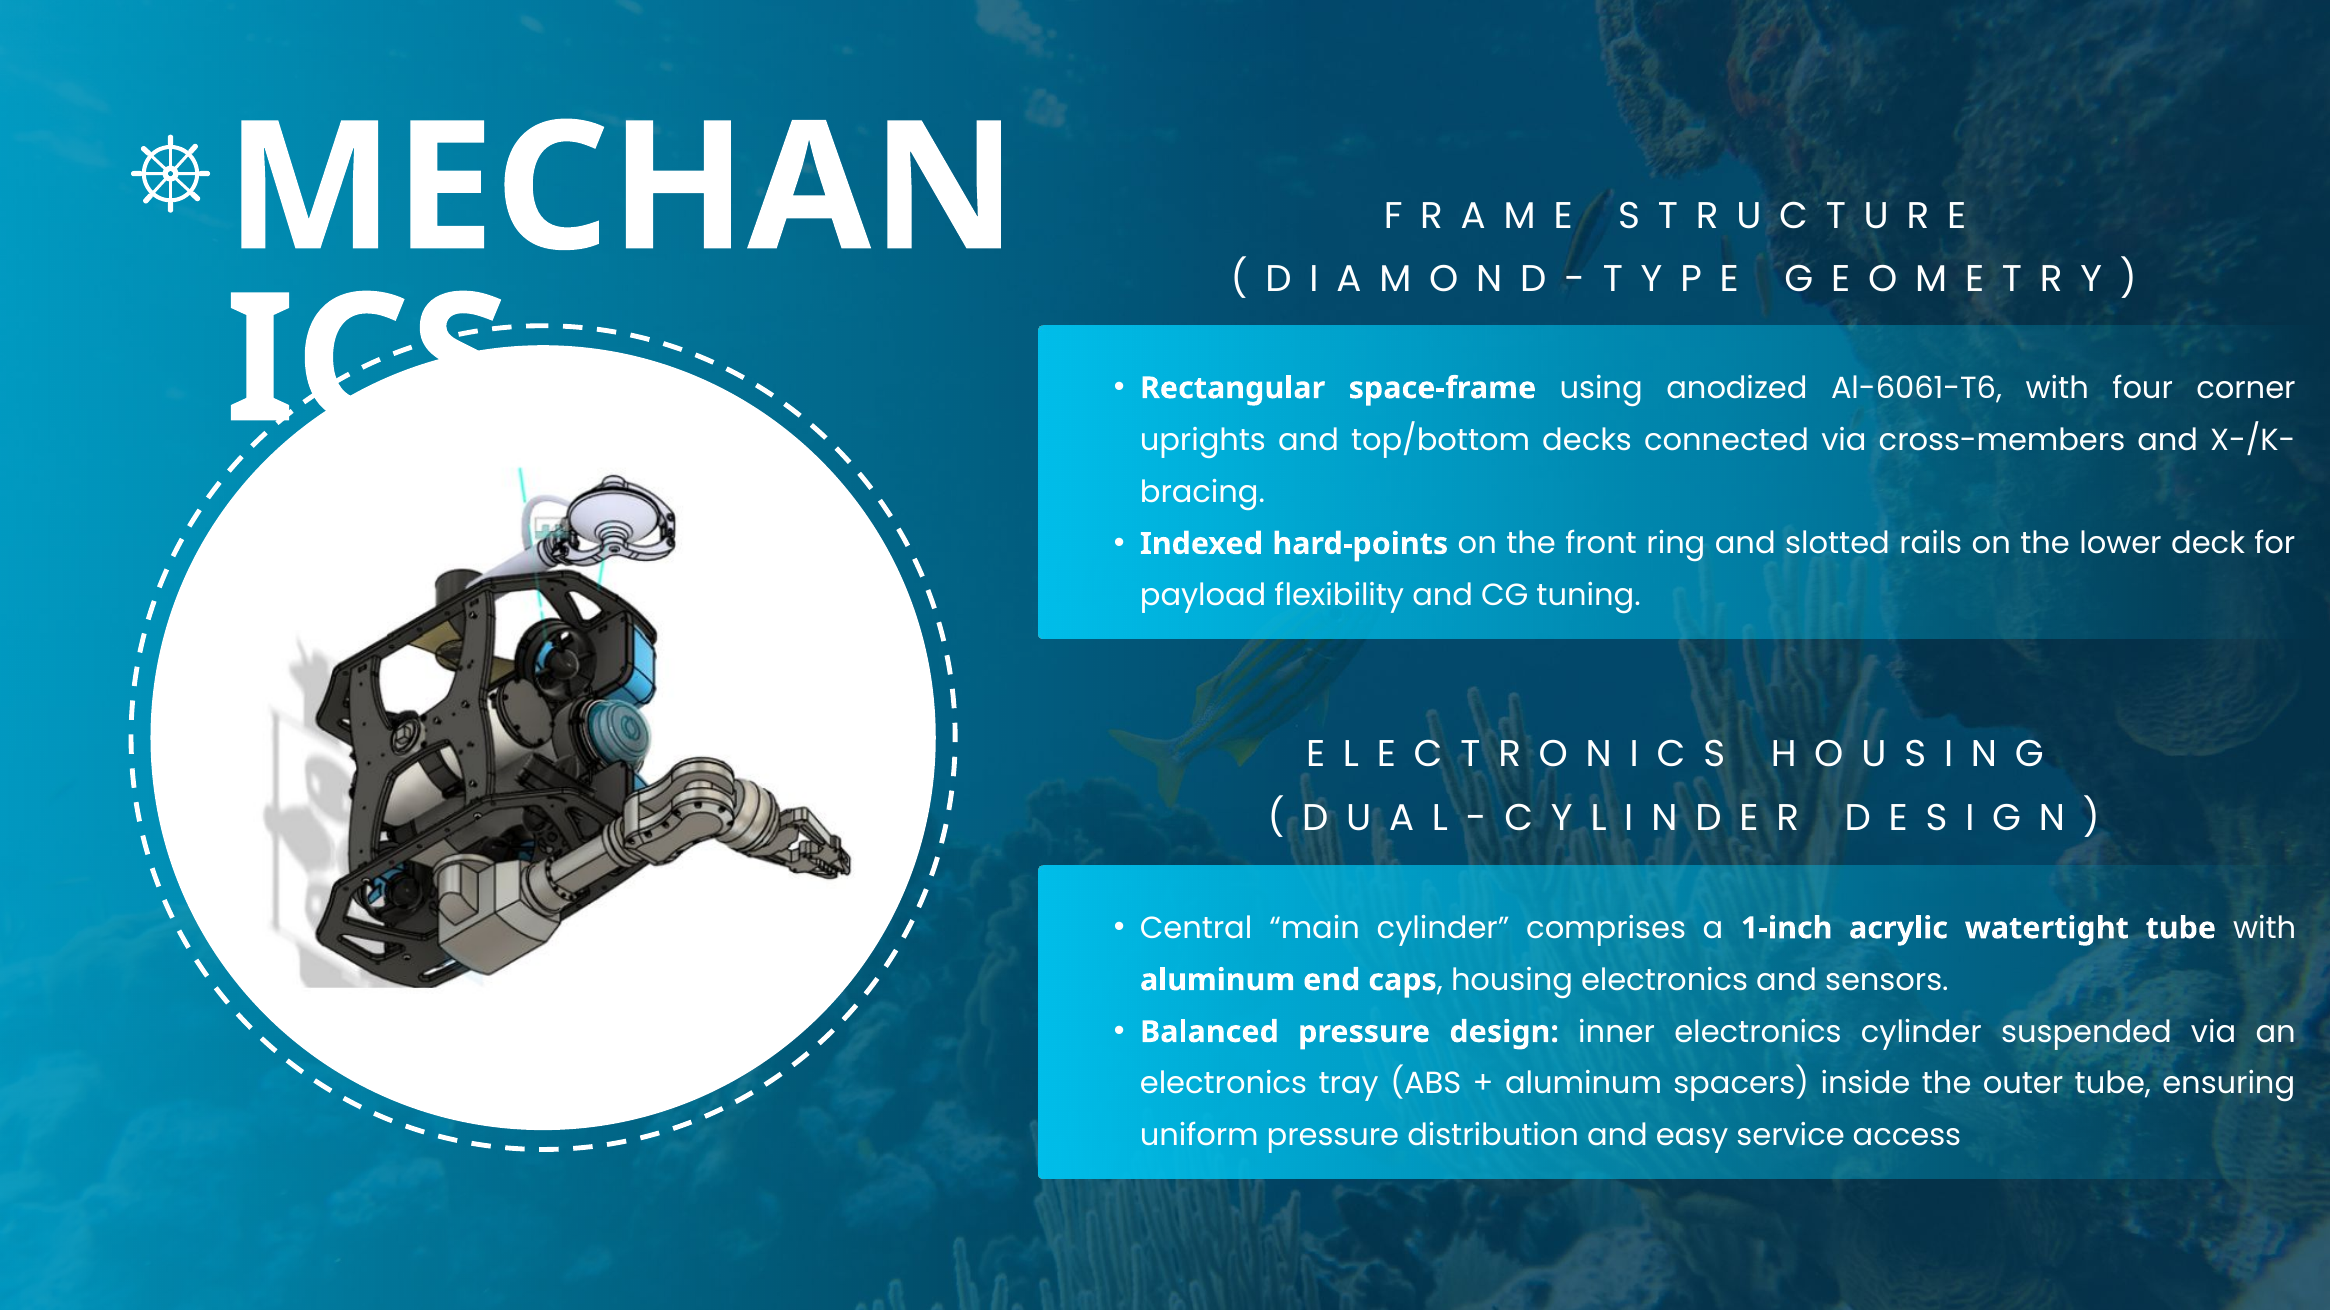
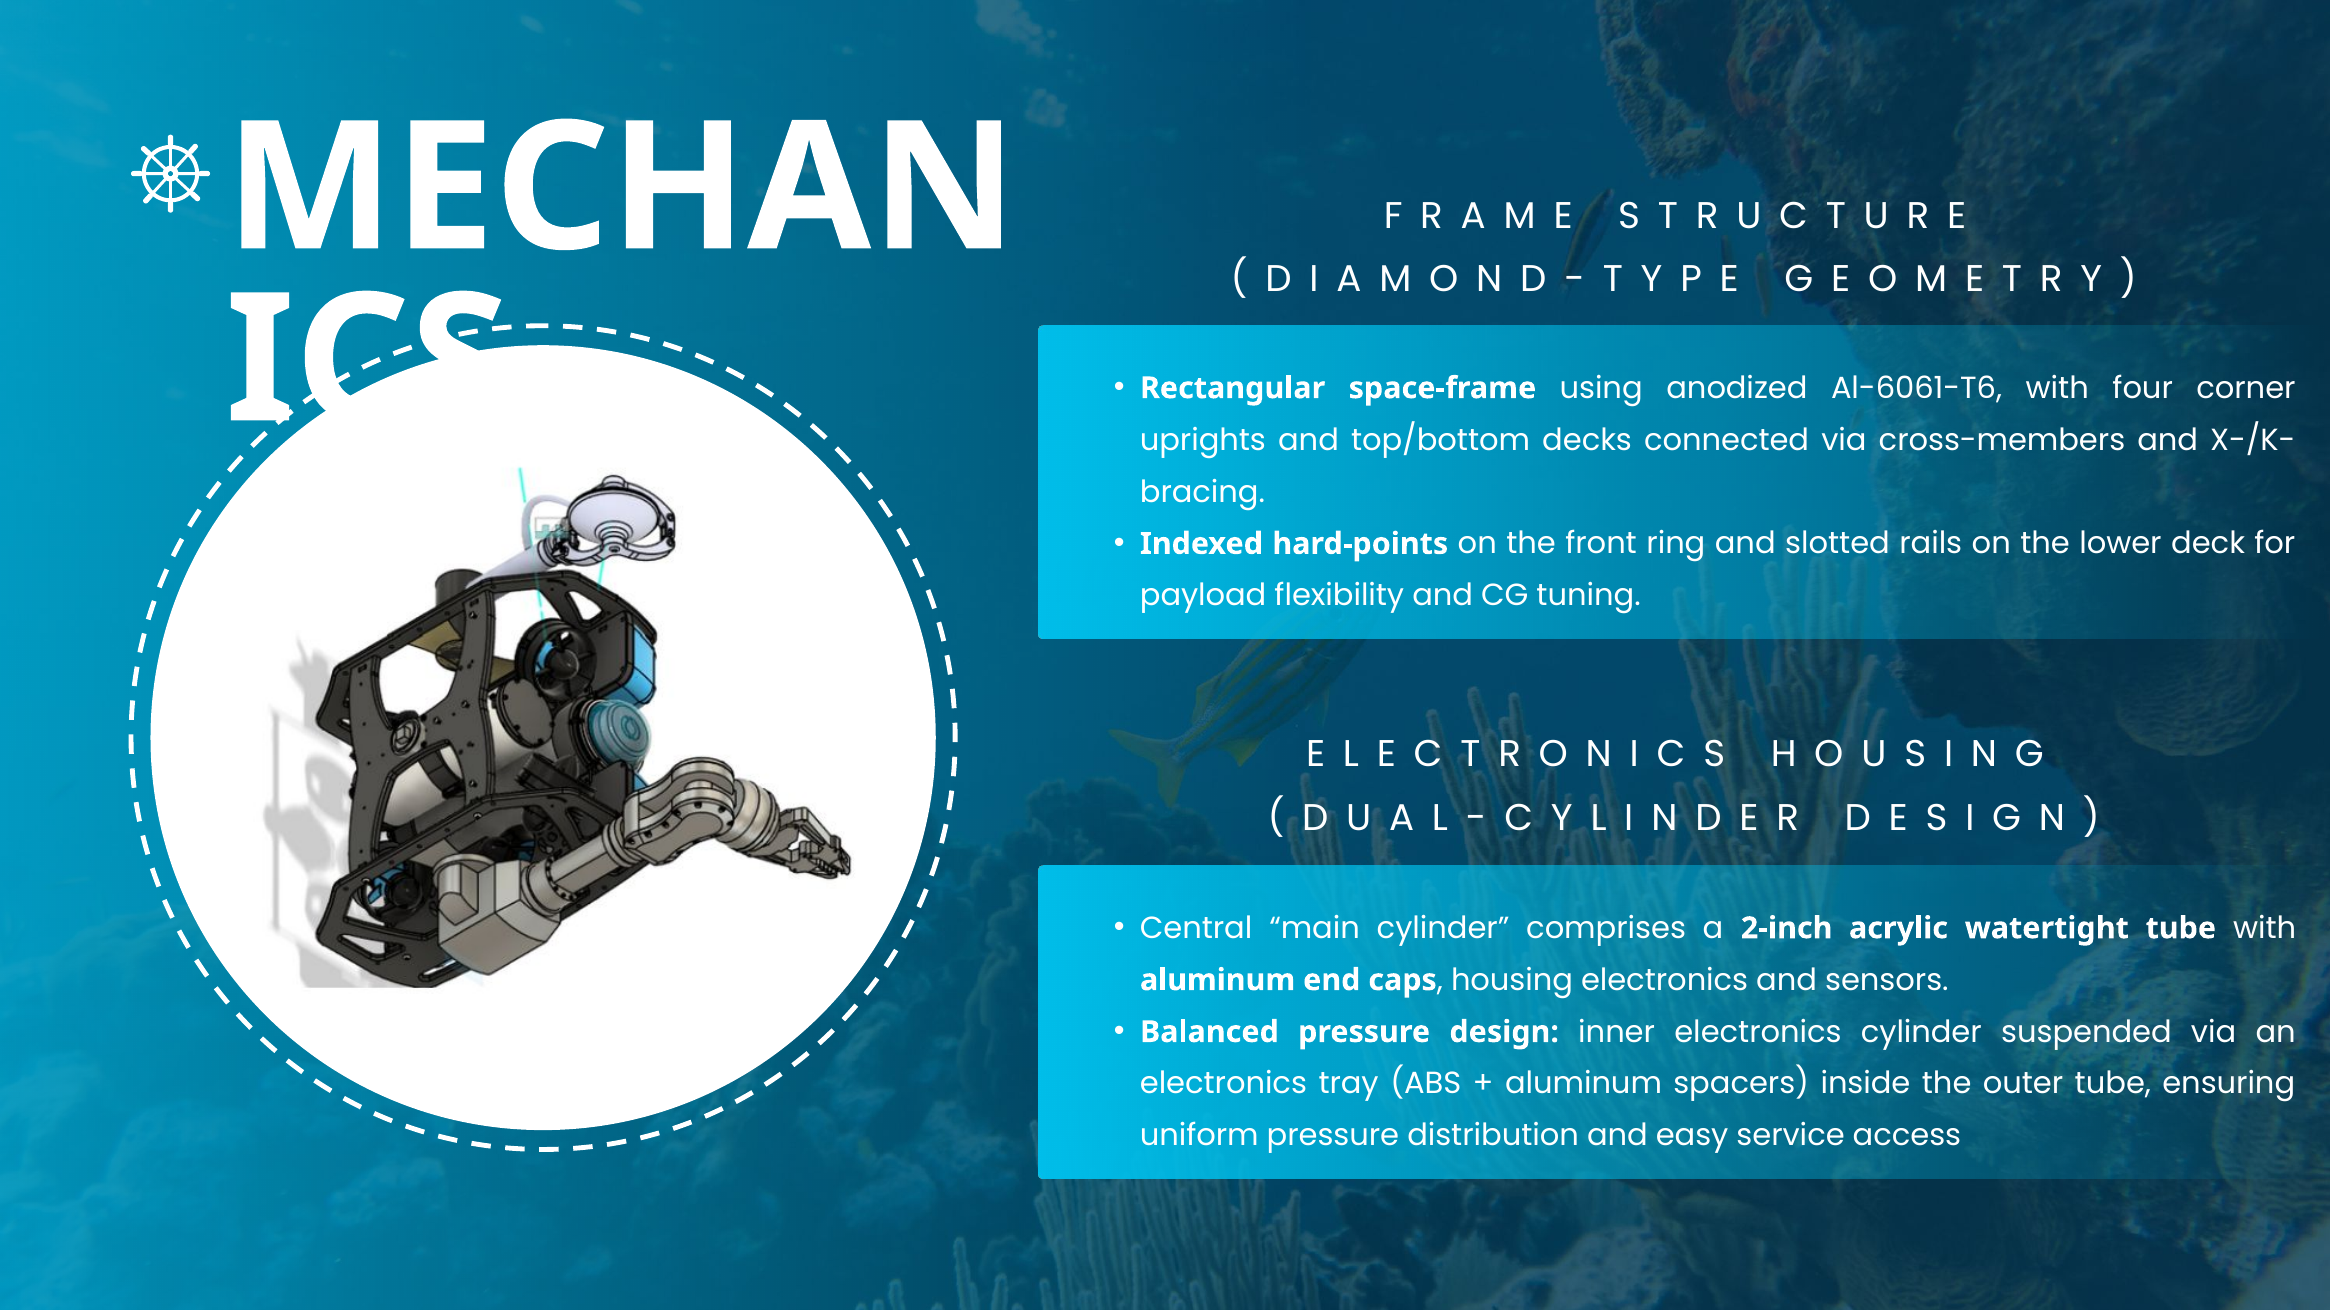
1-inch: 1-inch -> 2-inch (1787, 929)
